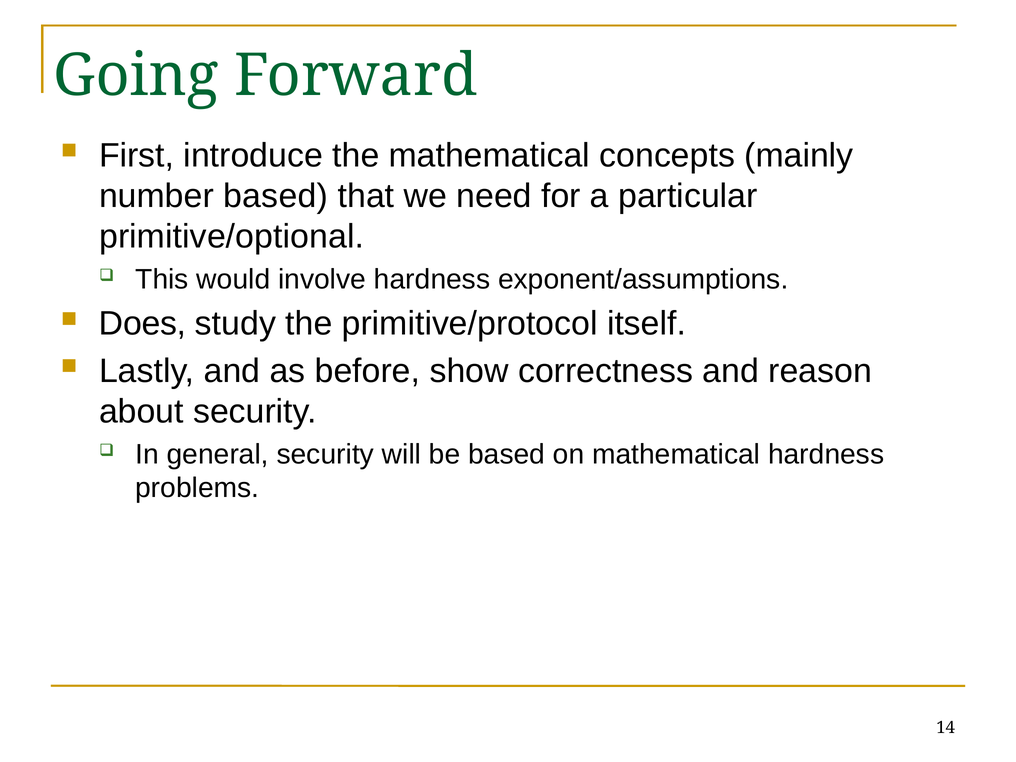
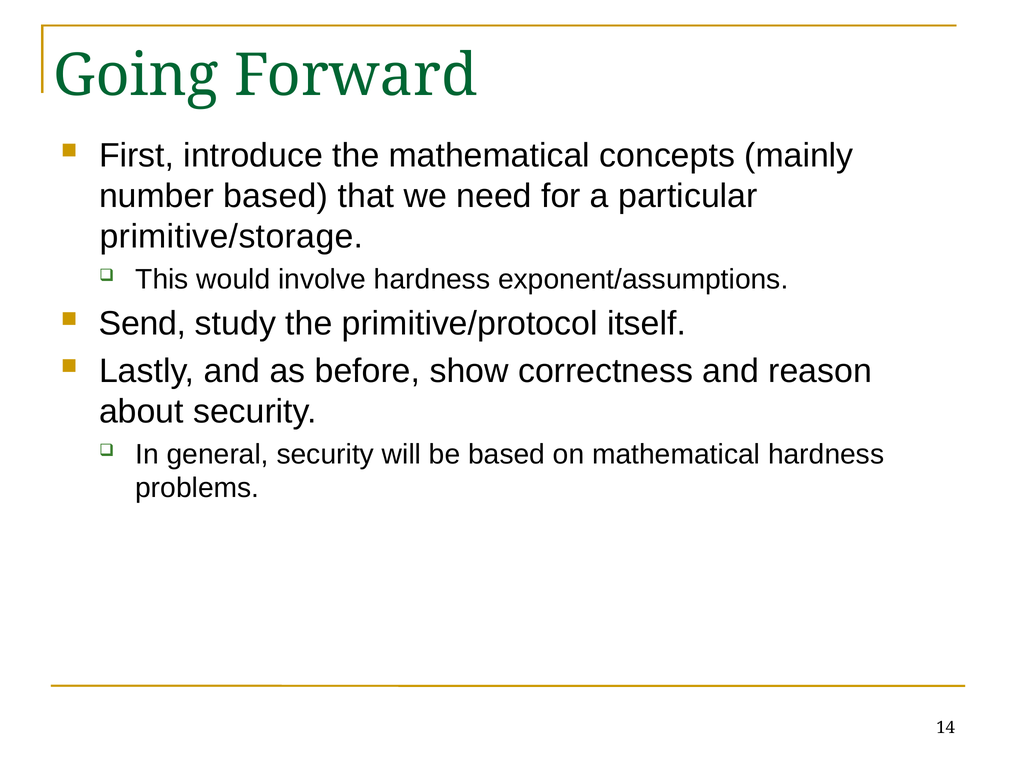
primitive/optional: primitive/optional -> primitive/storage (231, 237)
Does: Does -> Send (142, 324)
